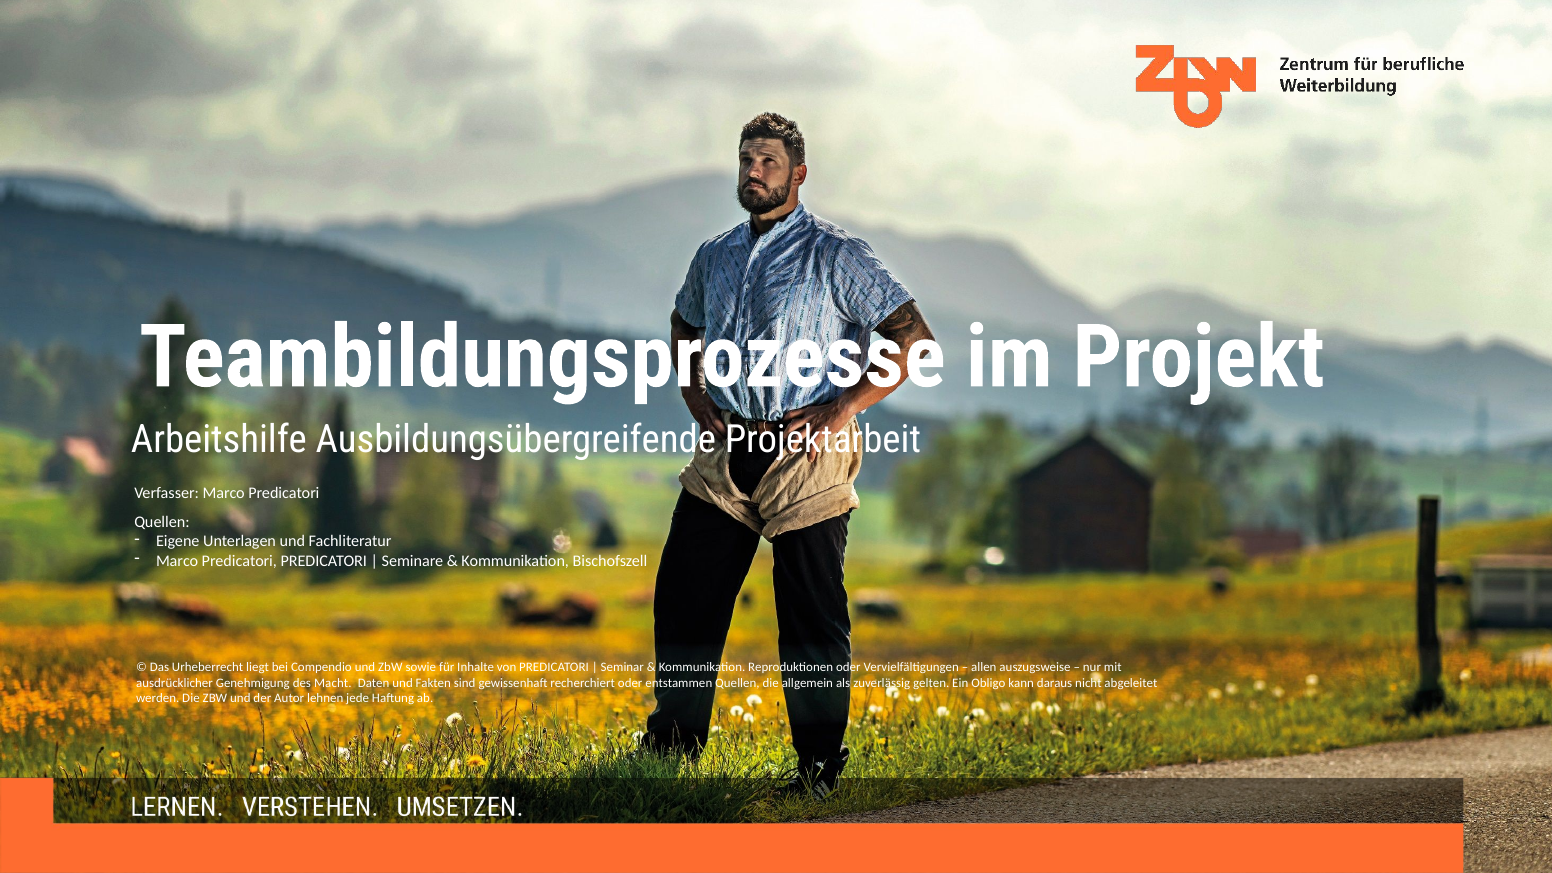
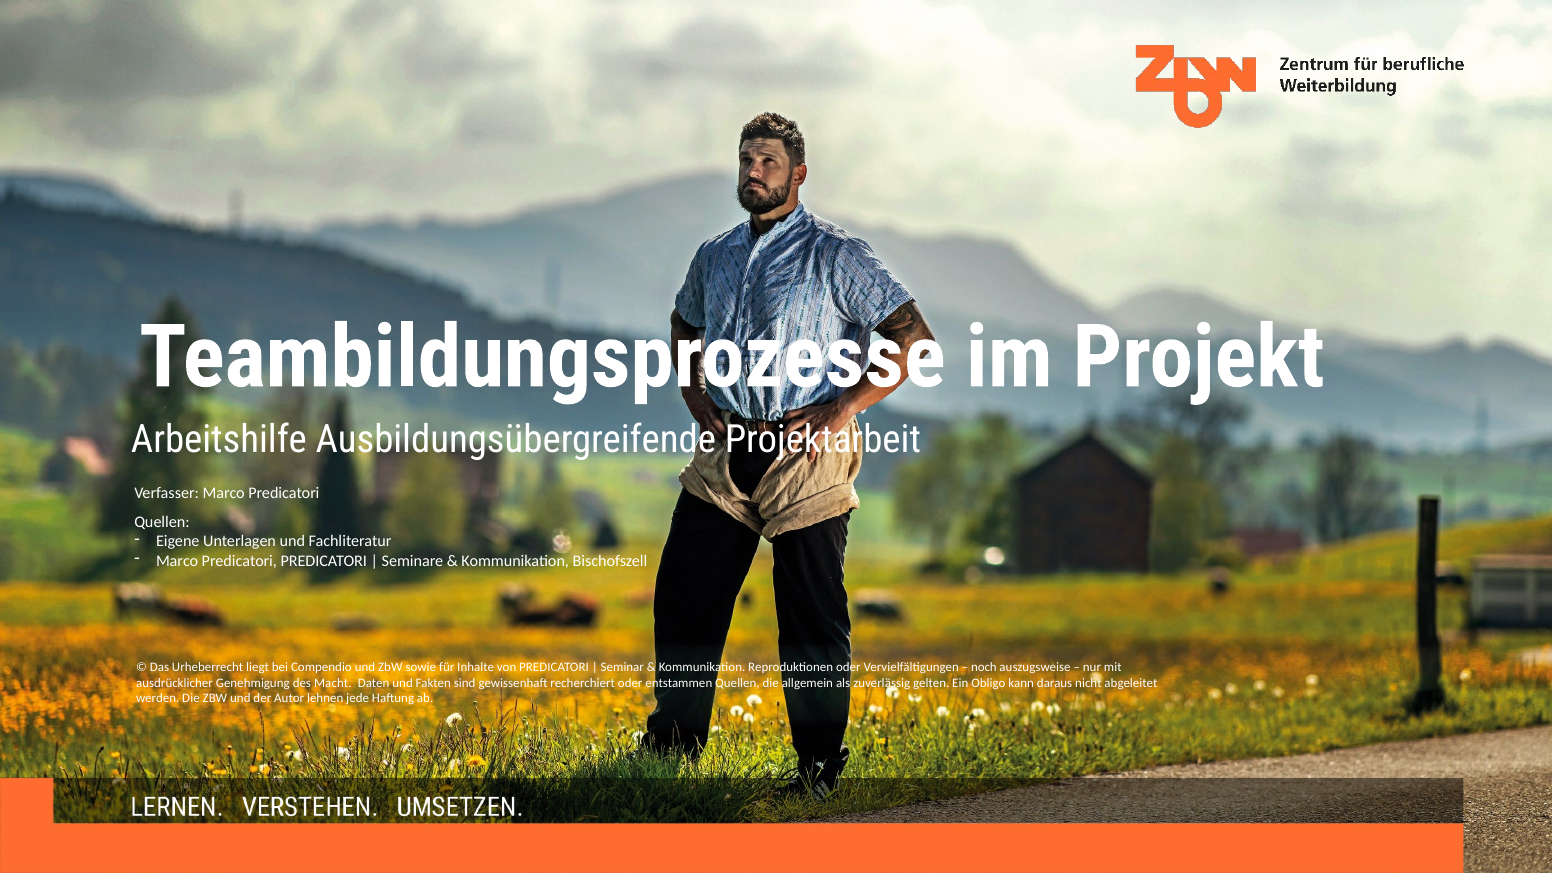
allen: allen -> noch (984, 668)
